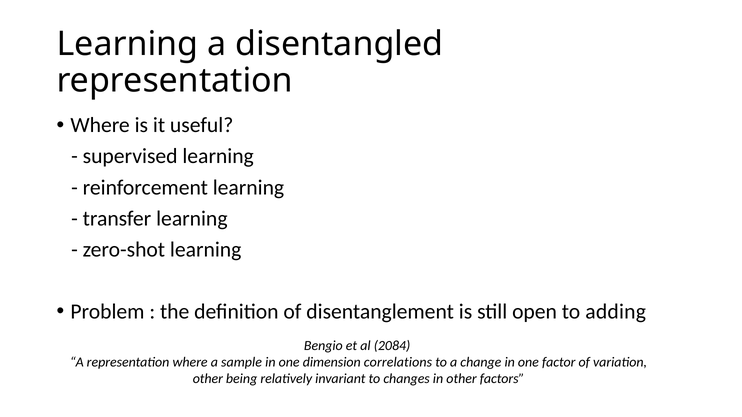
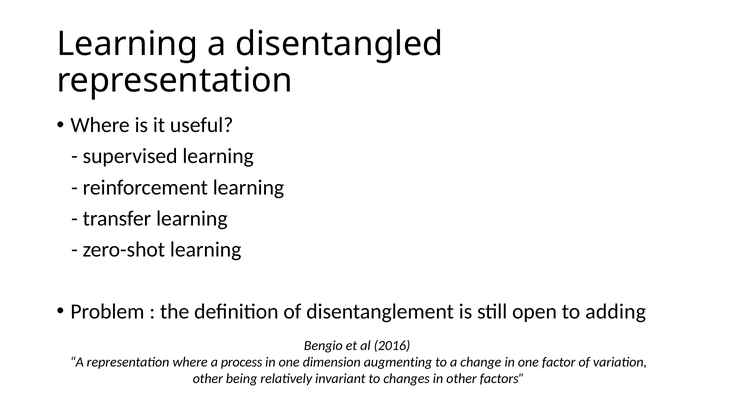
2084: 2084 -> 2016 (392, 346)
sample: sample -> process (242, 362)
correlations: correlations -> augmenting (398, 362)
